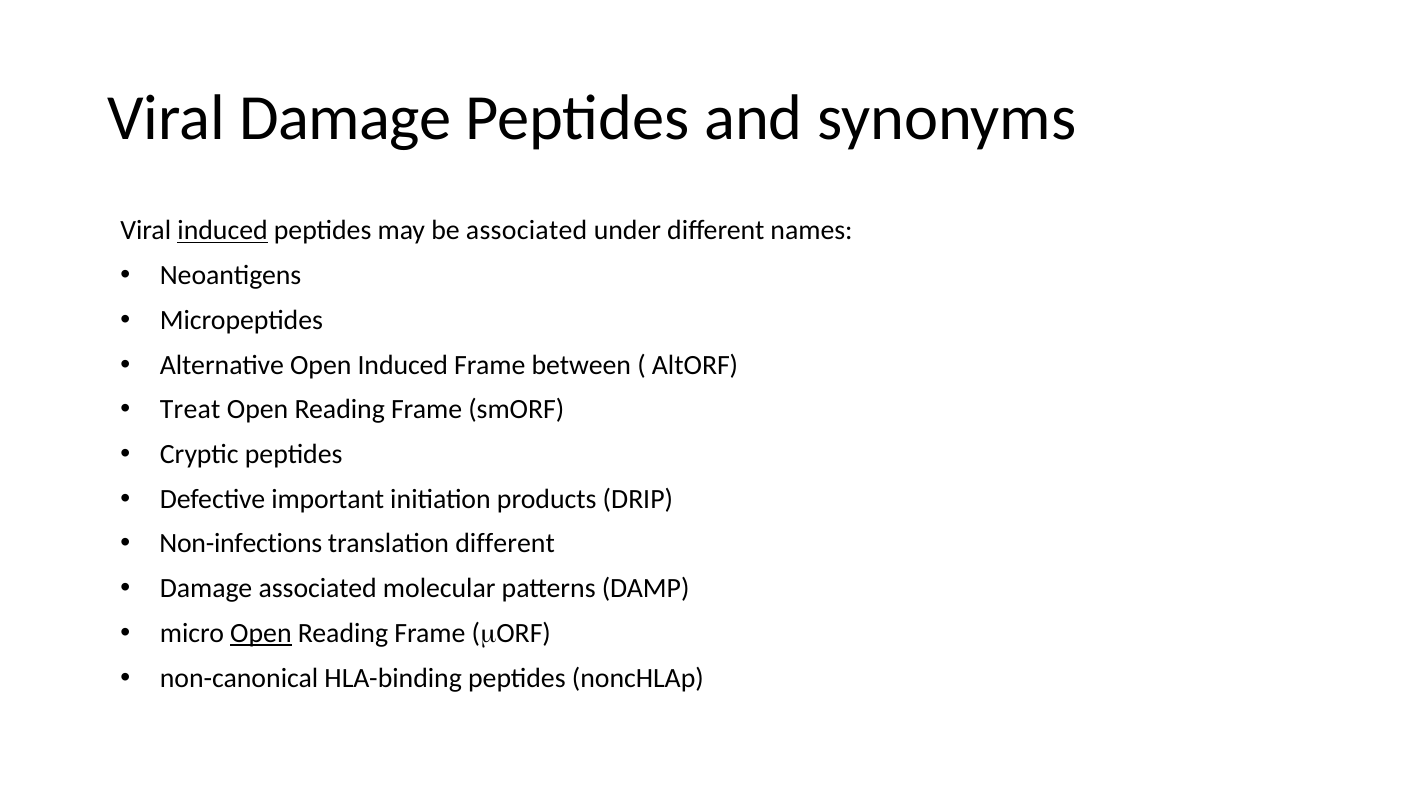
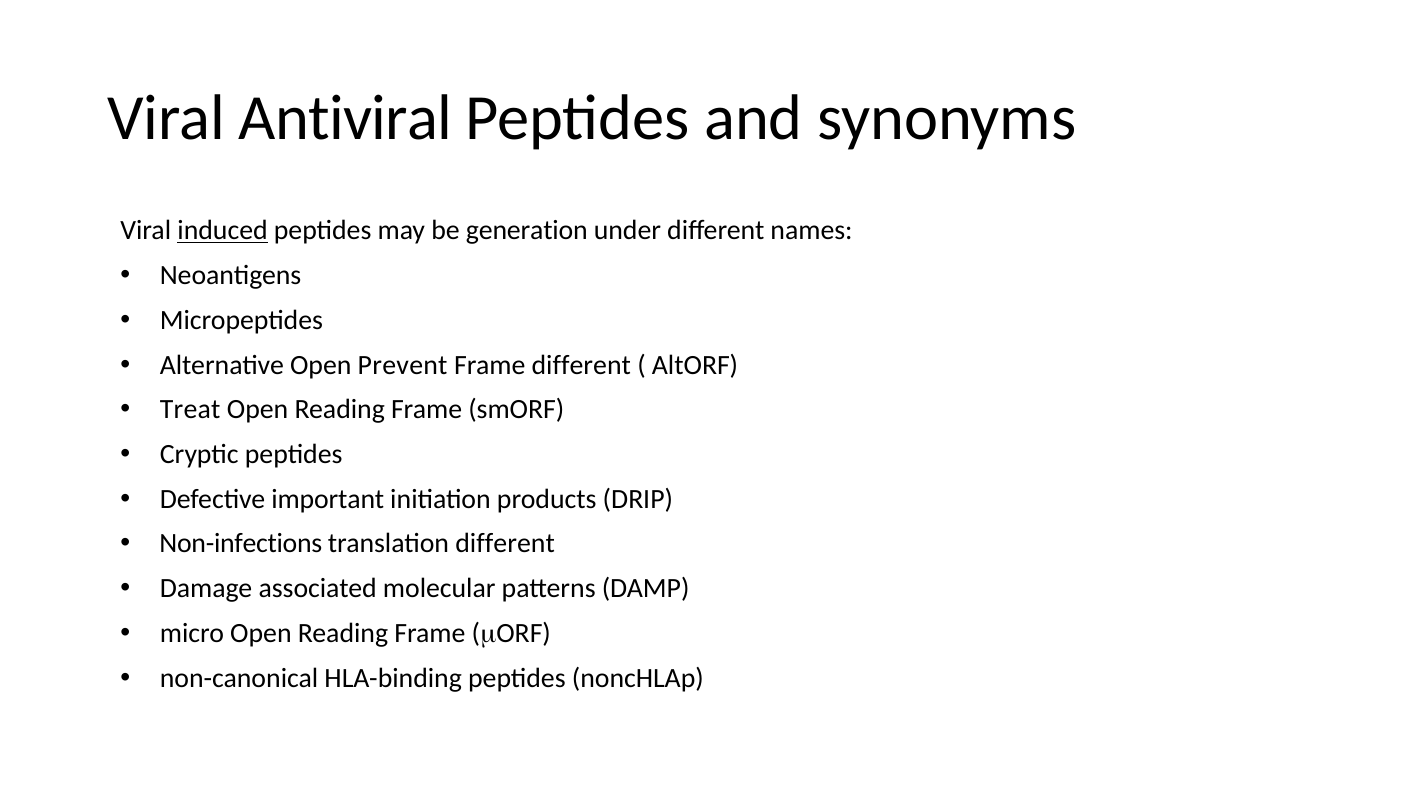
Viral Damage: Damage -> Antiviral (345, 118)
be associated: associated -> generation (527, 231)
Open Induced: Induced -> Prevent (403, 365)
Frame between: between -> different (581, 365)
Open underline: present -> none (261, 633)
